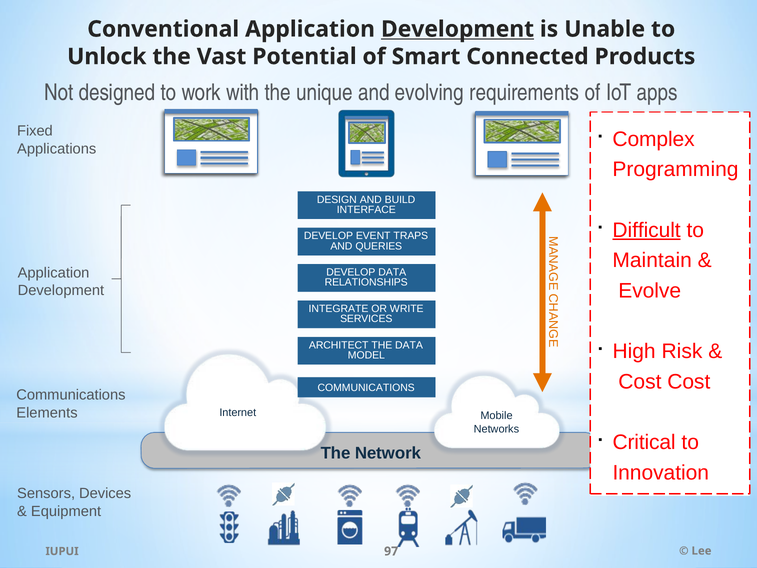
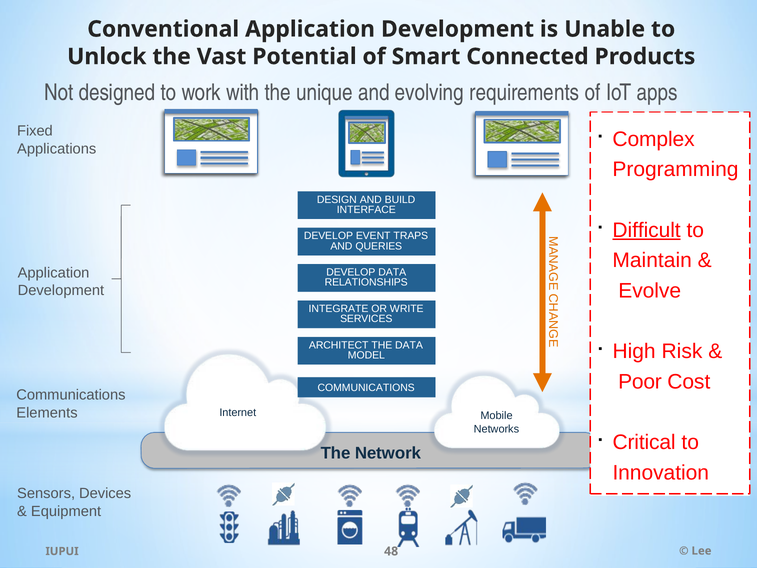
Development underline: present -> none (458, 29)
Cost: Cost -> Poor (640, 381)
97: 97 -> 48 (391, 551)
